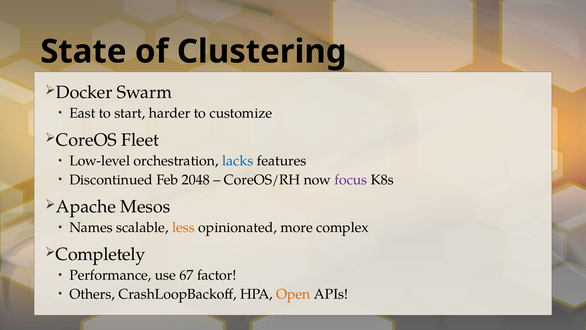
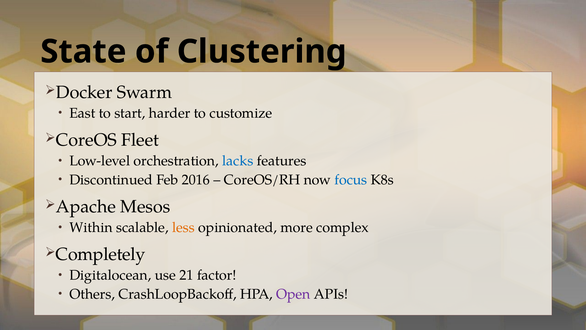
2048: 2048 -> 2016 (196, 180)
focus colour: purple -> blue (351, 180)
Names: Names -> Within (91, 227)
Performance: Performance -> Digitalocean (110, 275)
67: 67 -> 21 (187, 275)
Open colour: orange -> purple (293, 294)
